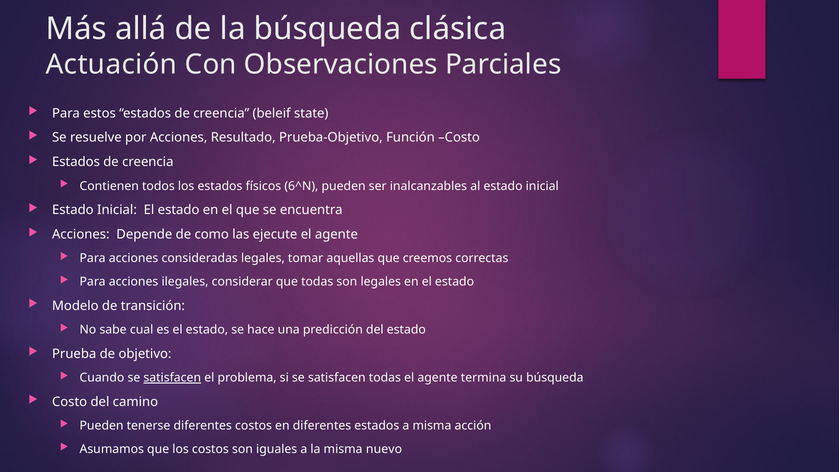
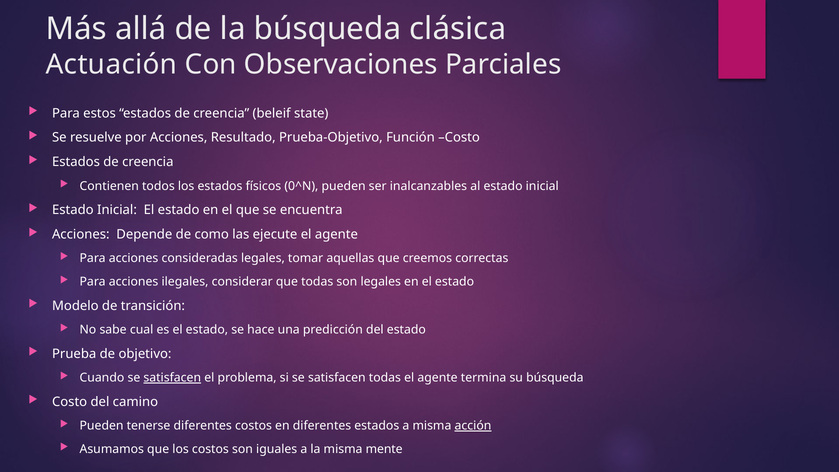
6^N: 6^N -> 0^N (301, 186)
acción underline: none -> present (473, 426)
nuevo: nuevo -> mente (384, 449)
